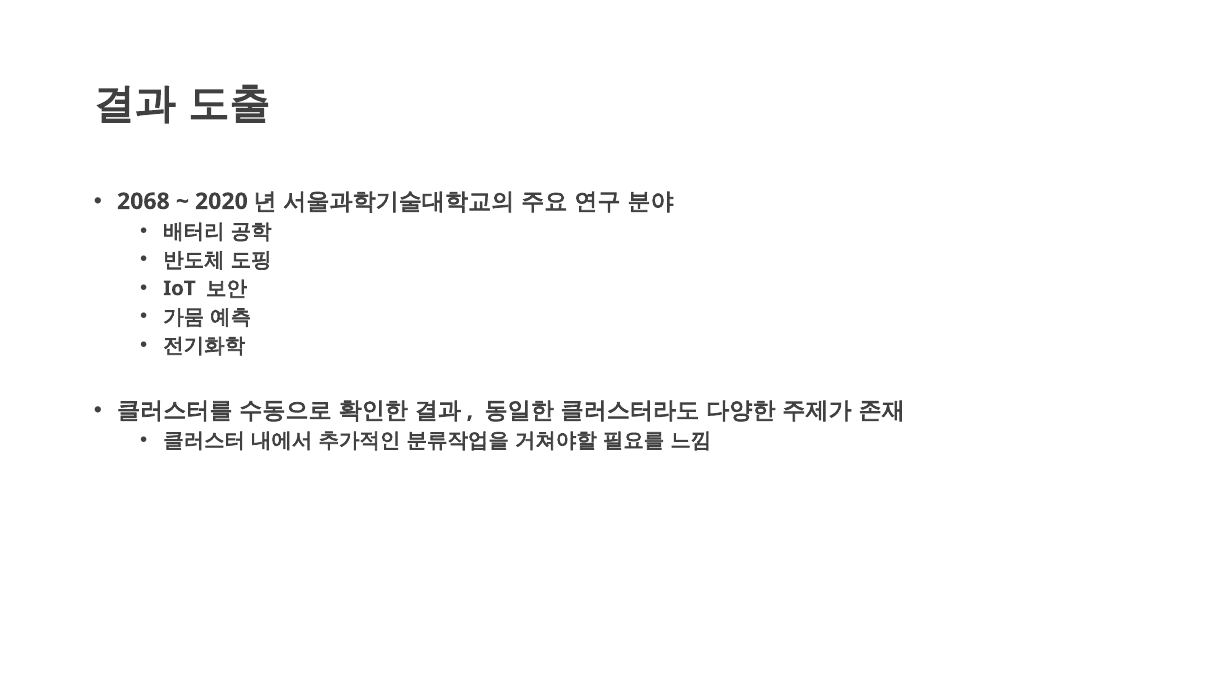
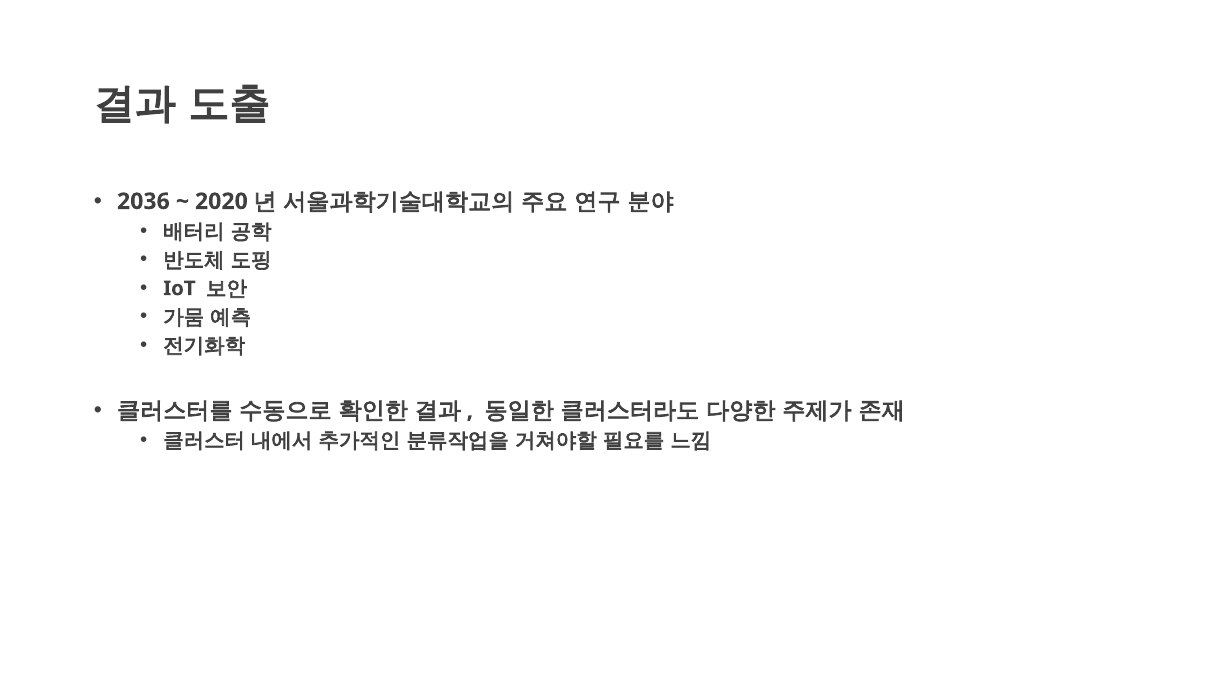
2068: 2068 -> 2036 (143, 201)
